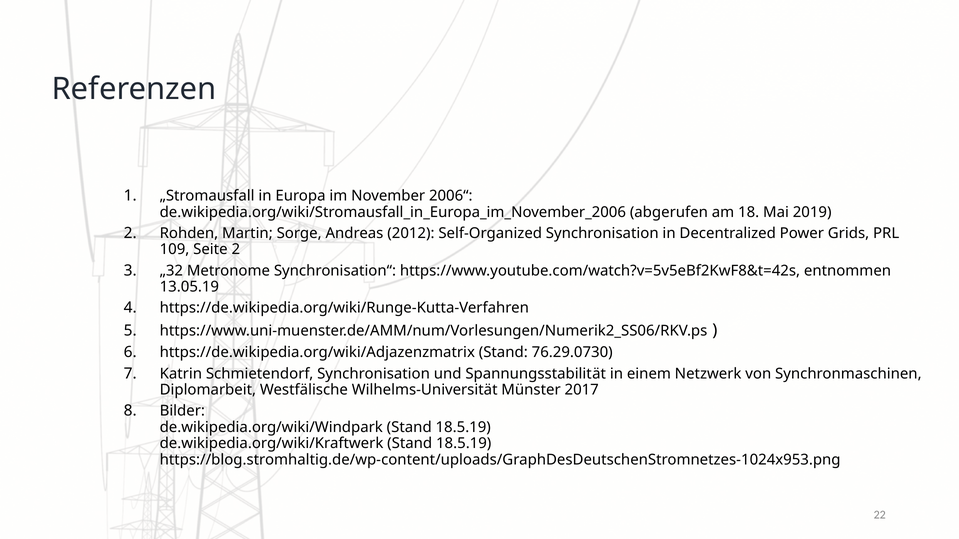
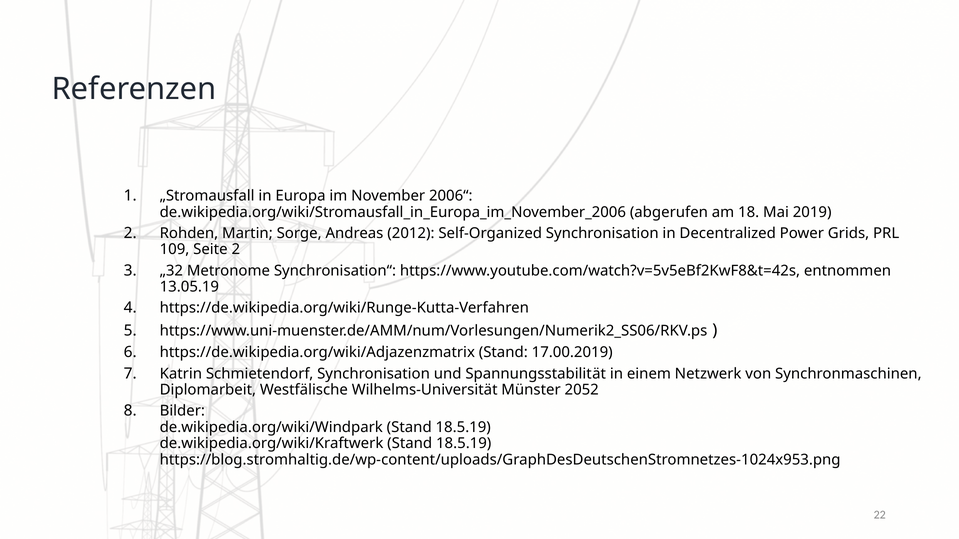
76.29.0730: 76.29.0730 -> 17.00.2019 (572, 353)
2017: 2017 -> 2052 (582, 390)
